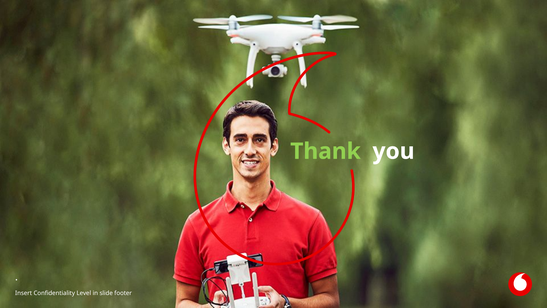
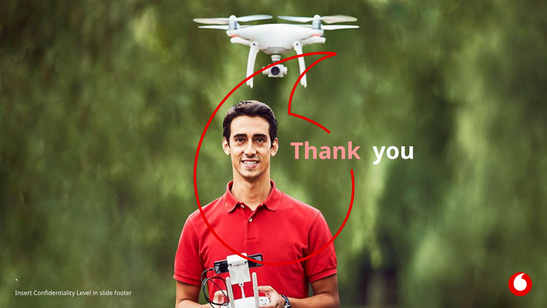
Thank colour: light green -> pink (326, 151)
